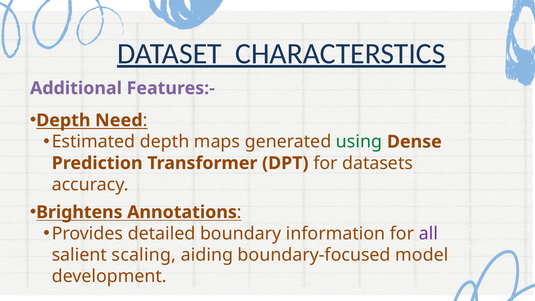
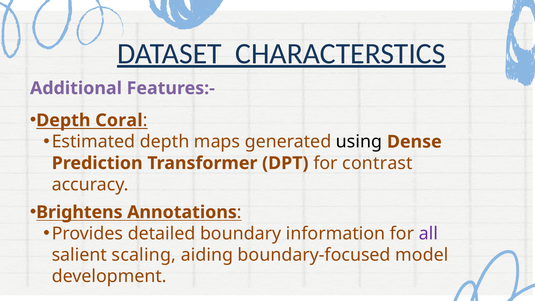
Need: Need -> Coral (119, 120)
using colour: green -> black (359, 142)
datasets: datasets -> contrast (377, 163)
